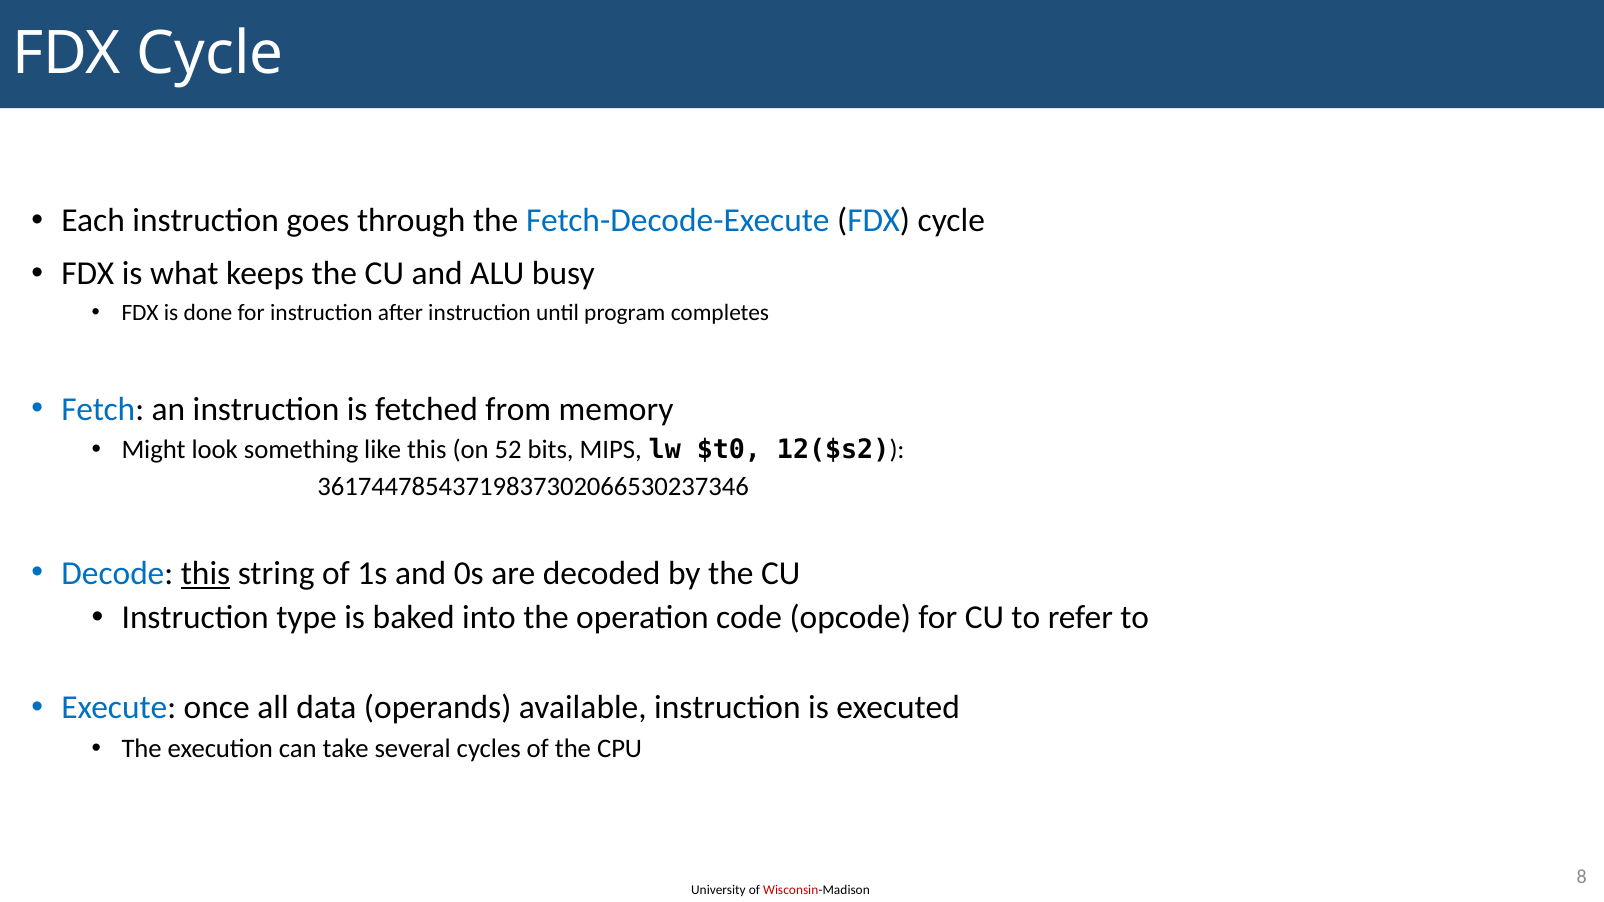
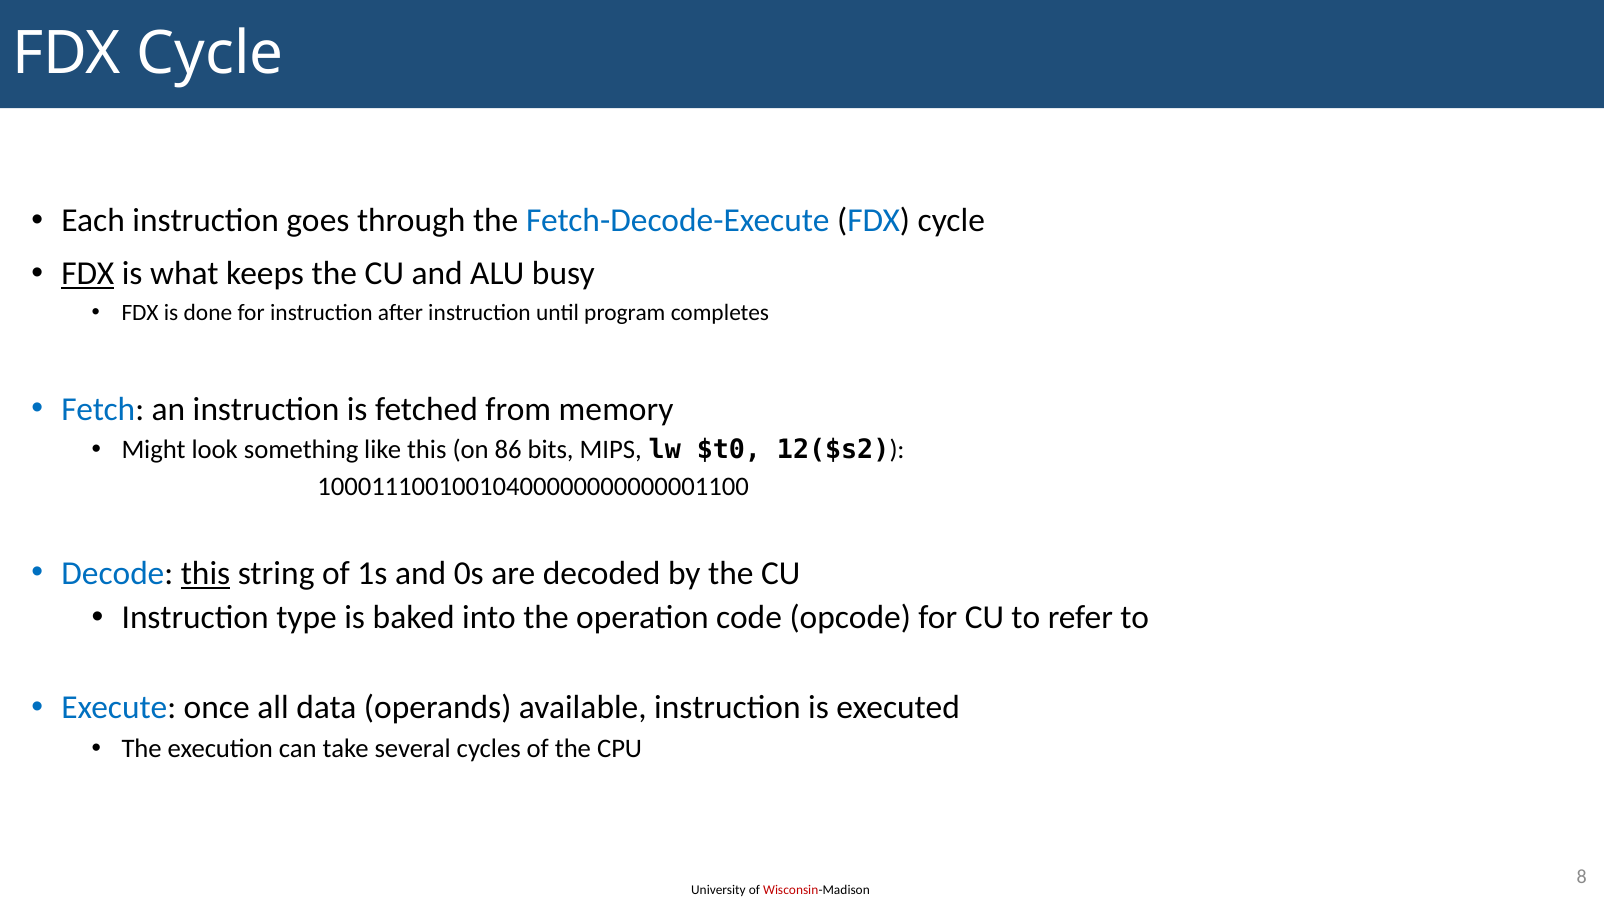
FDX underline: none -> present (88, 273)
52: 52 -> 86 (508, 450)
36174478543719837302066530237346: 36174478543719837302066530237346 -> 10001110010010400000000000001100 (533, 487)
